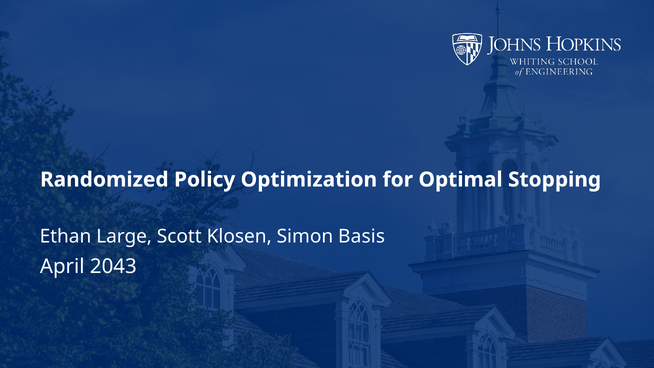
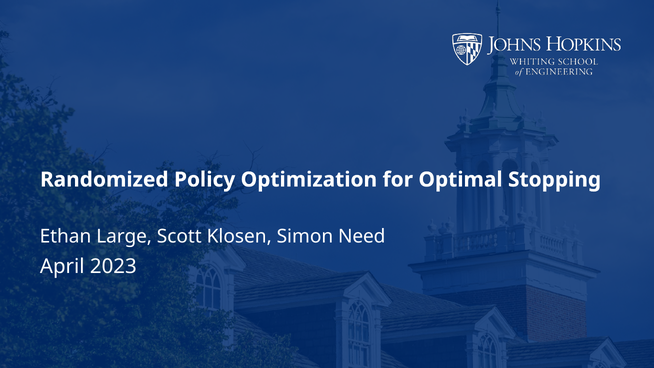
Basis: Basis -> Need (362, 236)
2043: 2043 -> 2023 (113, 266)
